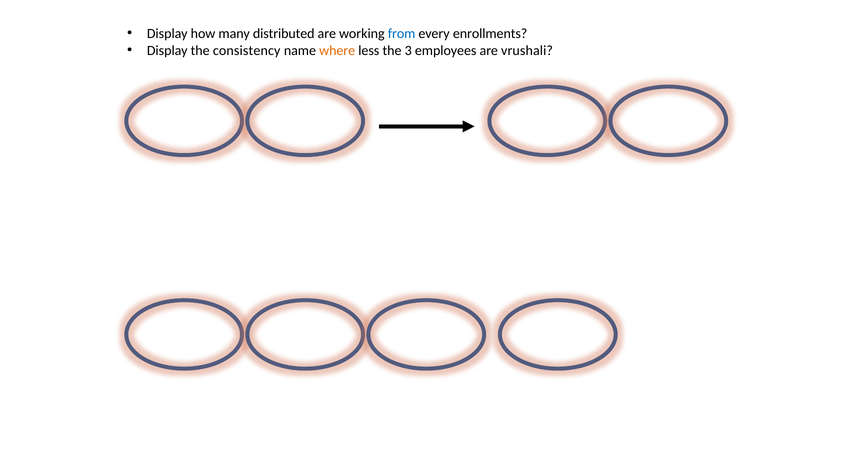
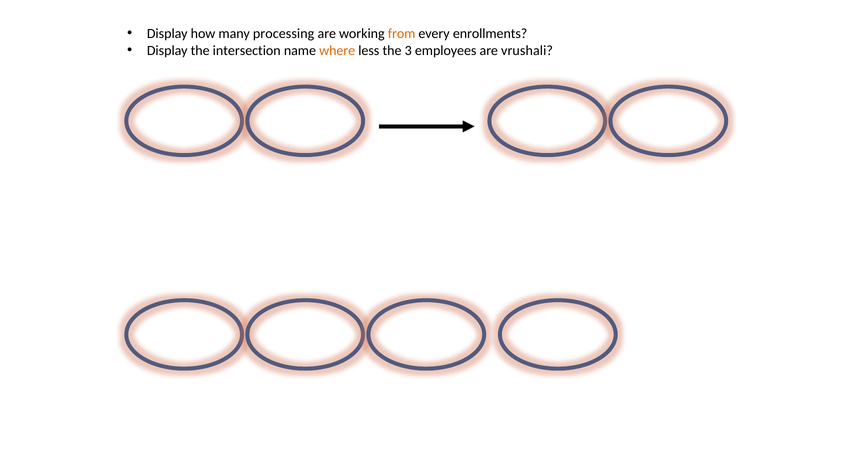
distributed: distributed -> processing (284, 34)
from colour: blue -> orange (402, 34)
consistency: consistency -> intersection (247, 50)
